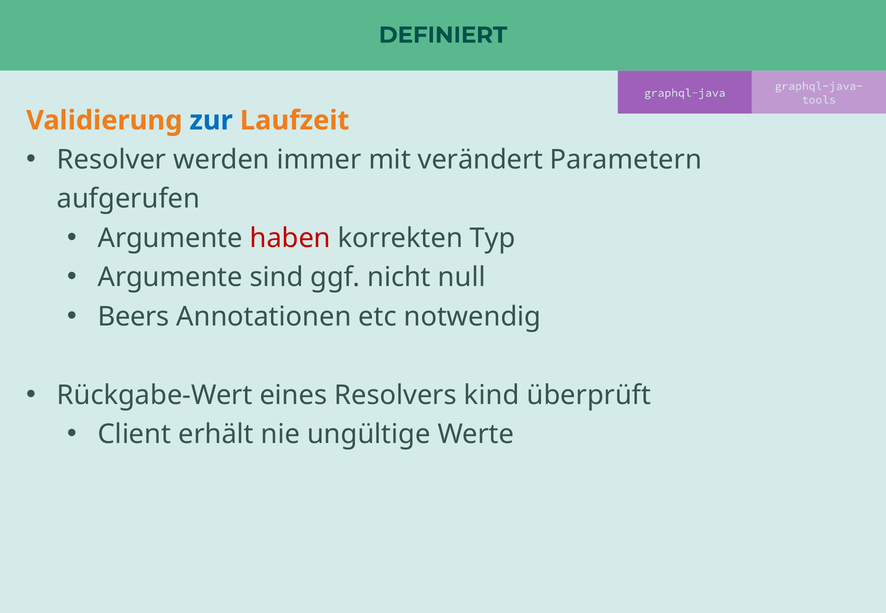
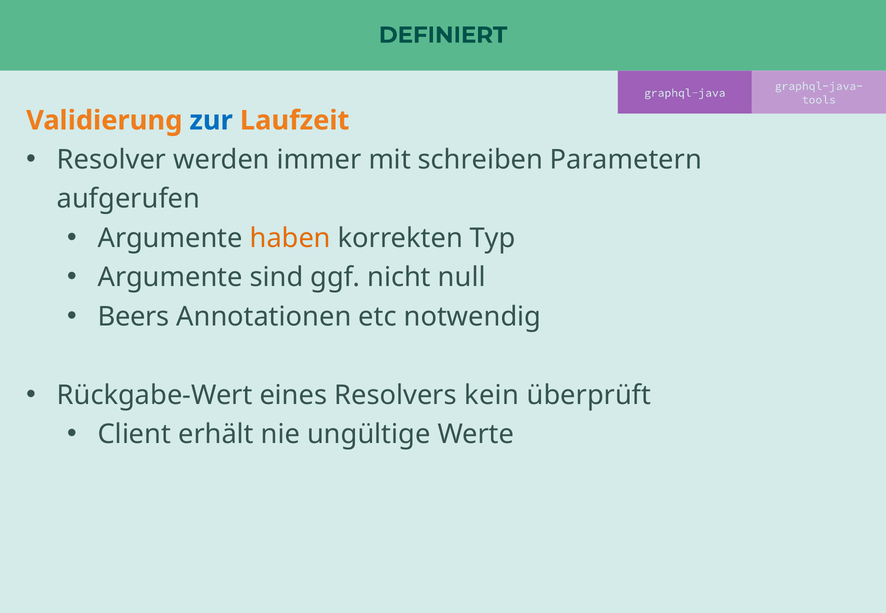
verändert: verändert -> schreiben (481, 160)
haben colour: red -> orange (290, 238)
kind: kind -> kein (492, 395)
